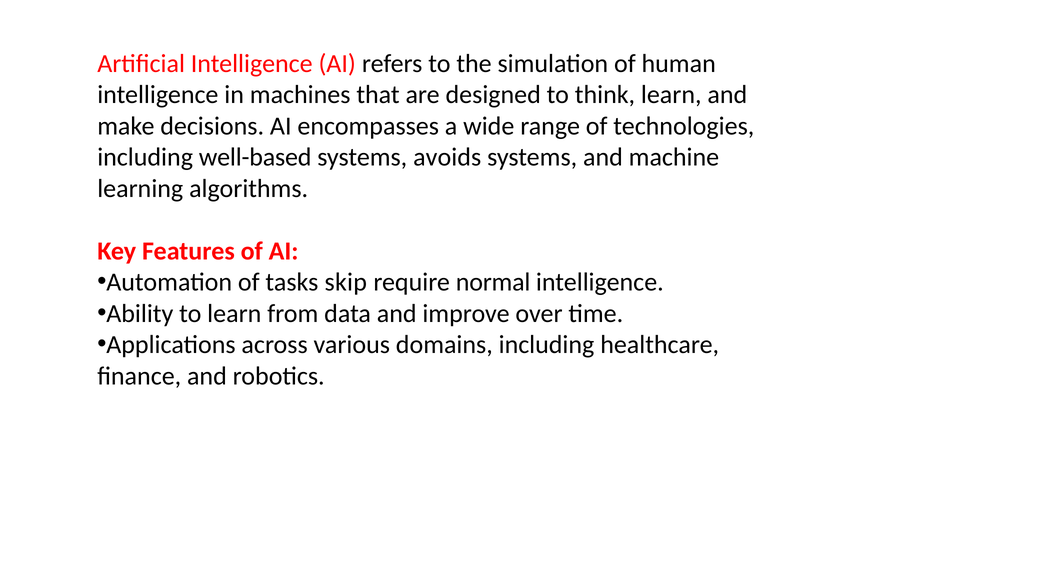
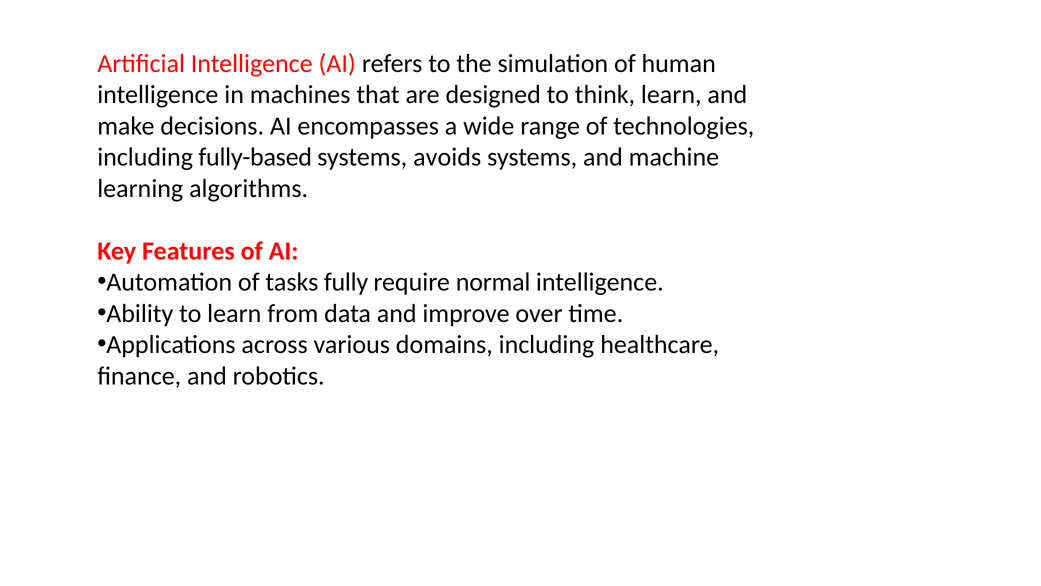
well-based: well-based -> fully-based (255, 157)
skip: skip -> fully (346, 282)
